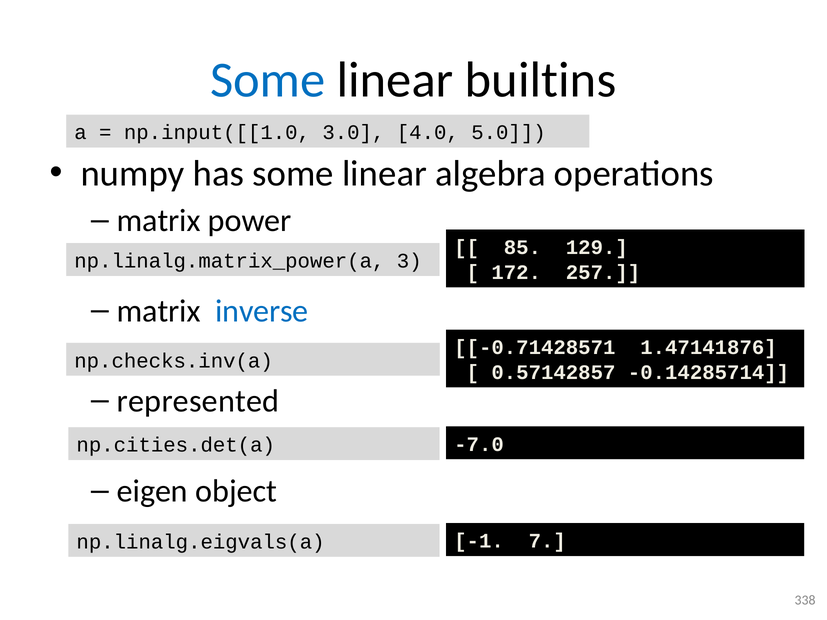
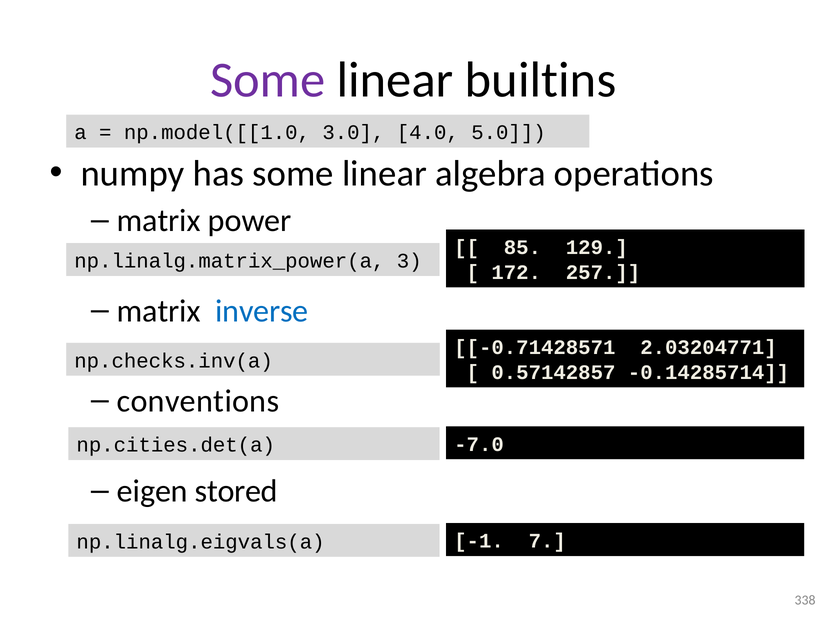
Some colour: blue -> purple (268, 80)
np.input([[1.0: np.input([[1.0 -> np.model([[1.0 (217, 133)
1.47141876: 1.47141876 -> 2.03204771 (709, 348)
represented: represented -> conventions (198, 401)
object: object -> stored (236, 491)
